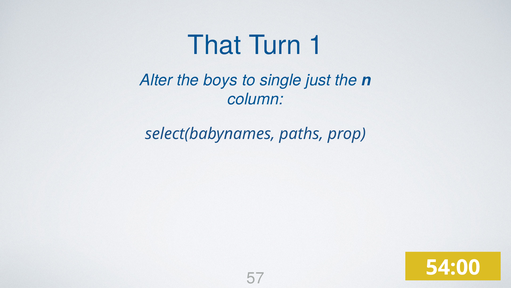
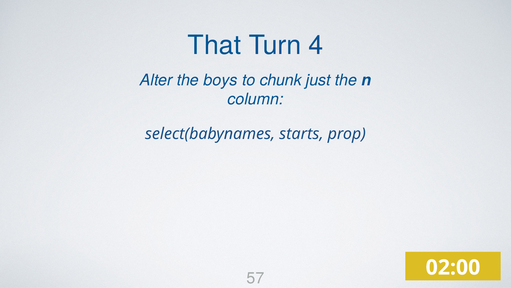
1: 1 -> 4 (316, 45)
single: single -> chunk (281, 80)
paths: paths -> starts (301, 133)
54:00: 54:00 -> 02:00 (453, 267)
